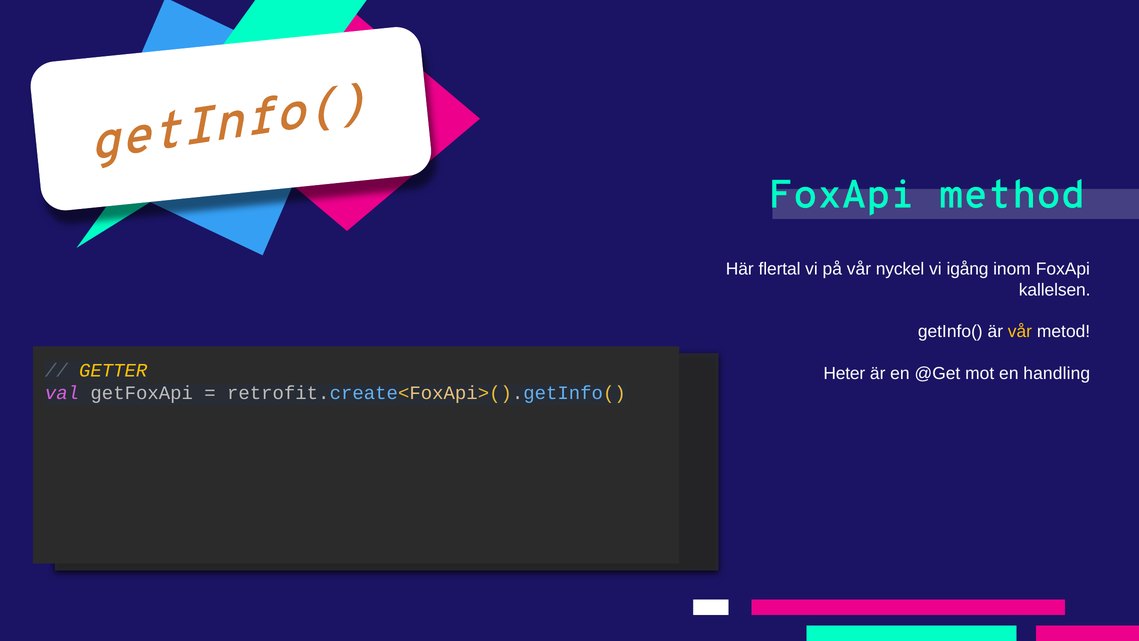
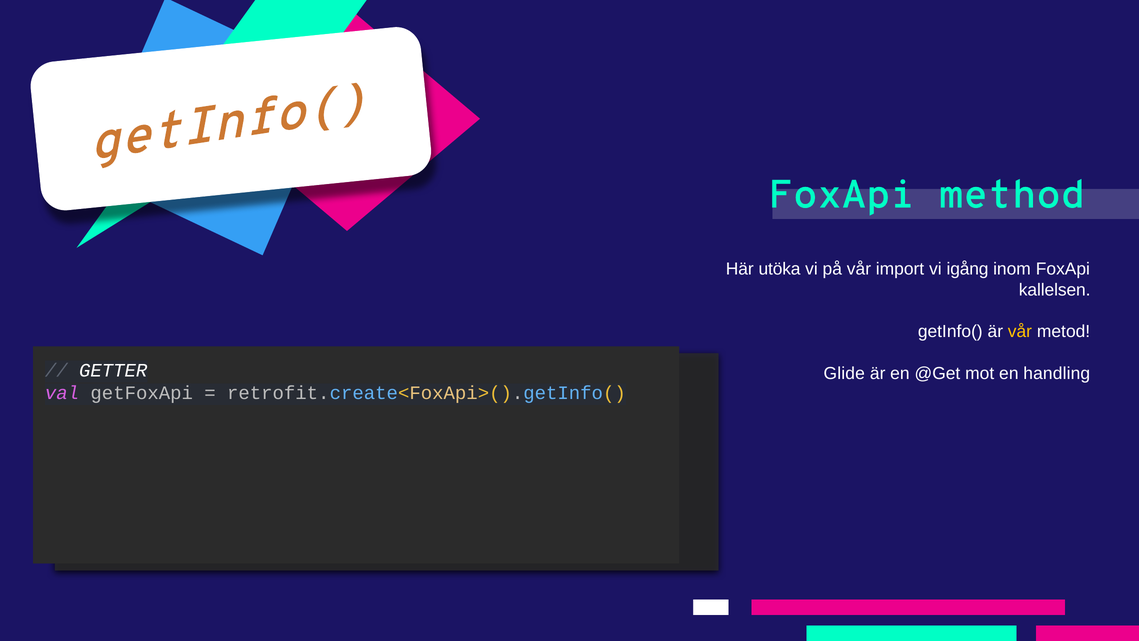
flertal: flertal -> utöka (780, 269)
nyckel: nyckel -> import (900, 269)
GETTER colour: yellow -> white (113, 370)
Heter: Heter -> Glide (844, 373)
